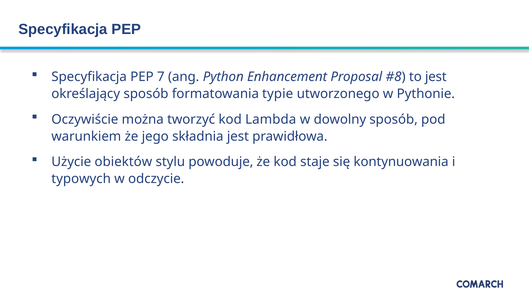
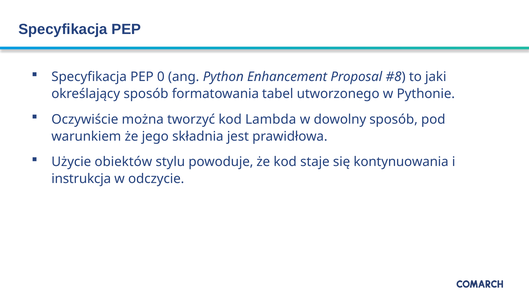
7: 7 -> 0 (161, 77)
to jest: jest -> jaki (436, 77)
typie: typie -> tabel (278, 94)
typowych: typowych -> instrukcja (81, 179)
